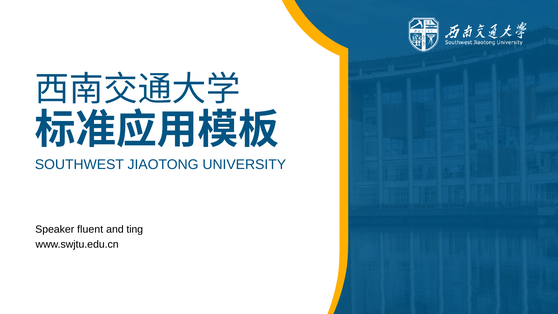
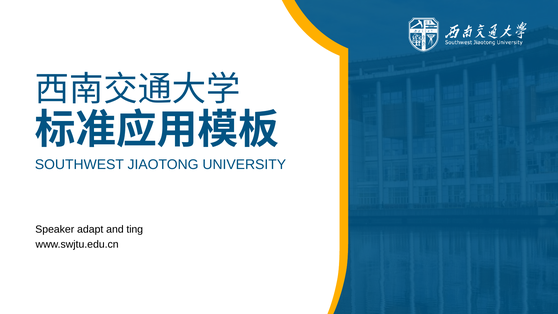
fluent: fluent -> adapt (90, 229)
